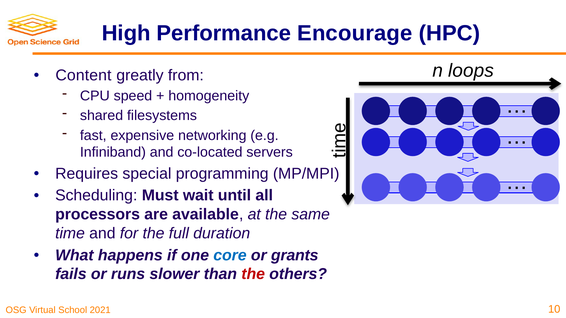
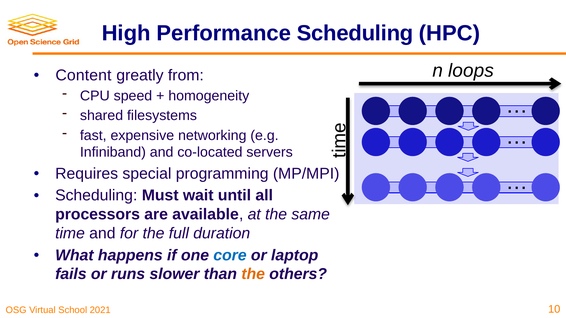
Performance Encourage: Encourage -> Scheduling (355, 33)
grants: grants -> laptop (295, 255)
the colour: red -> orange (253, 274)
